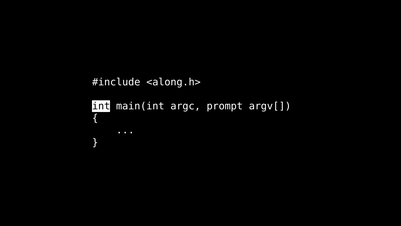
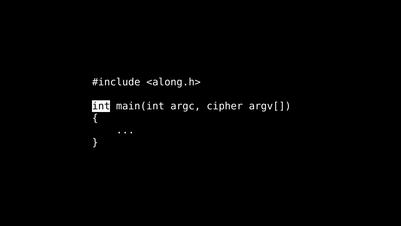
prompt: prompt -> cipher (225, 106)
